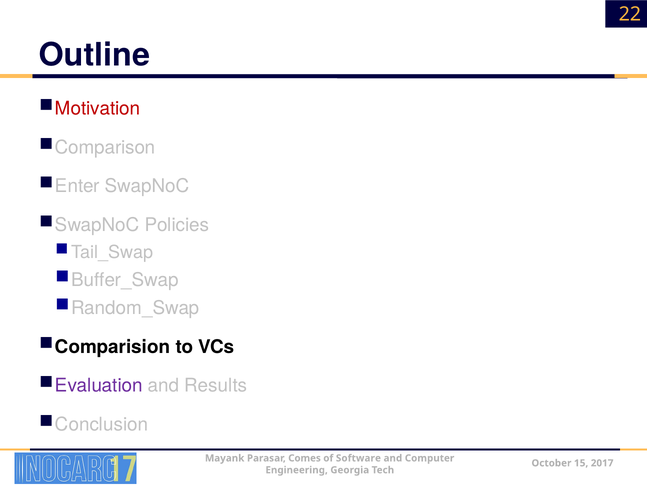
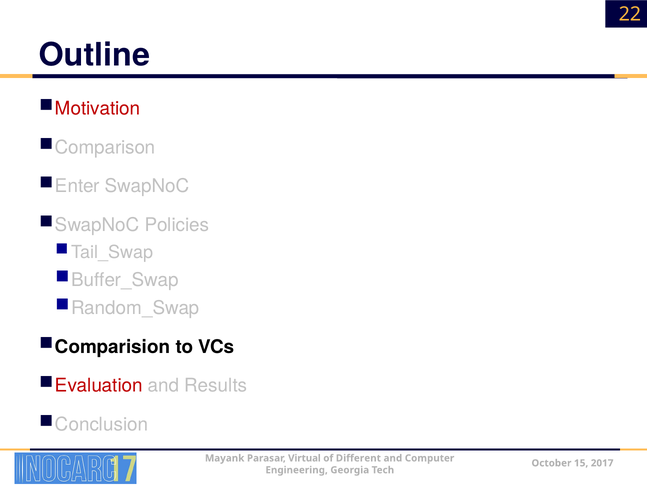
Evaluation colour: purple -> red (99, 386)
Comes: Comes -> Virtual (304, 458)
Software: Software -> Different (358, 458)
